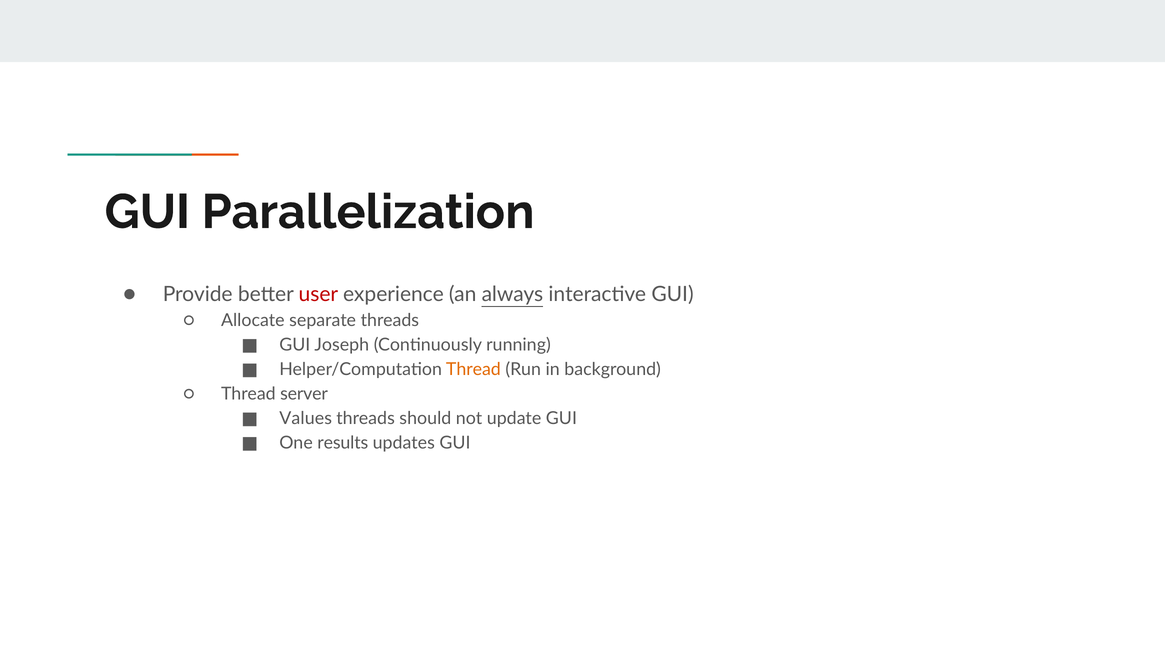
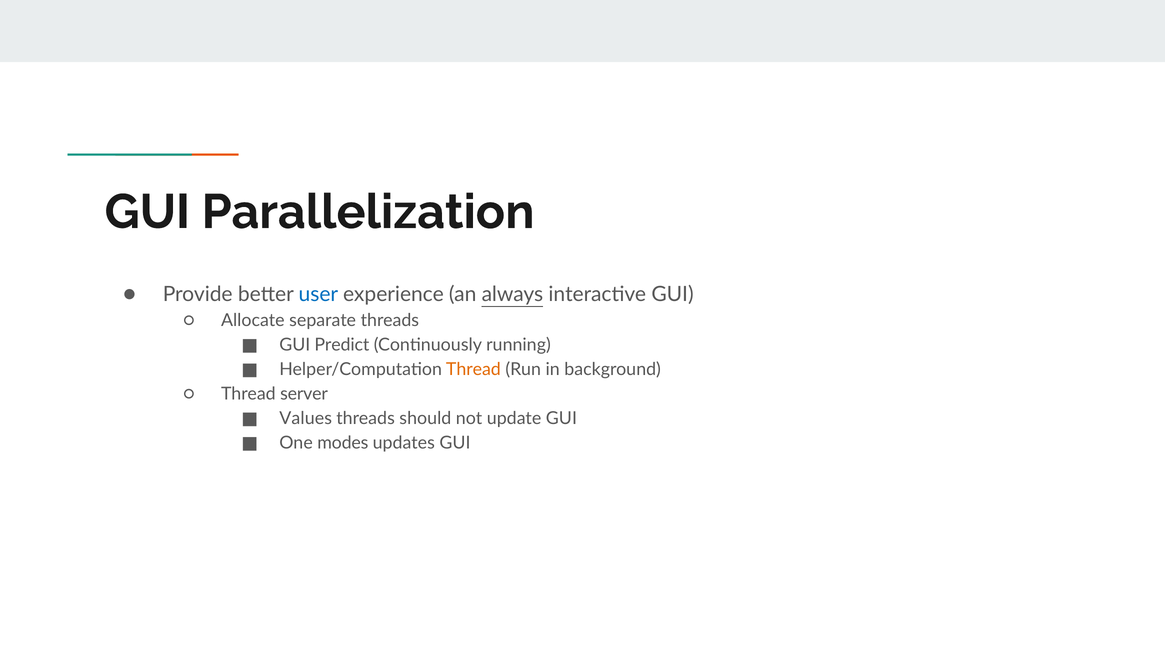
user colour: red -> blue (318, 294)
Joseph: Joseph -> Predict (342, 345)
results: results -> modes (343, 443)
